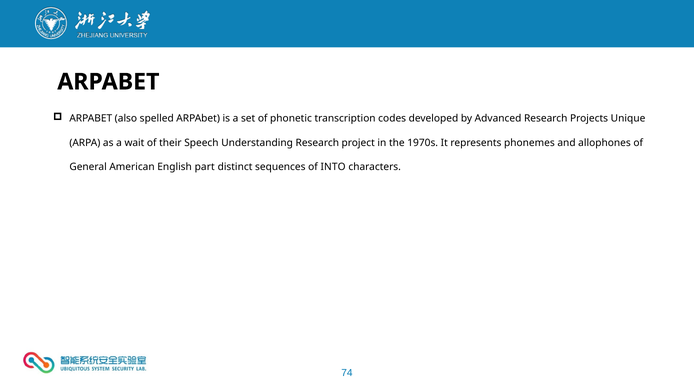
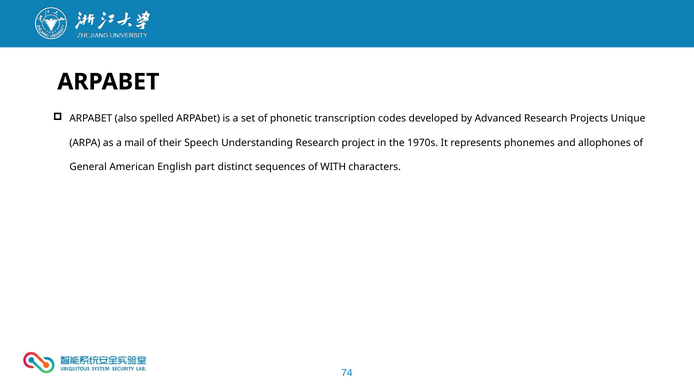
wait: wait -> mail (134, 143)
INTO: INTO -> WITH (333, 167)
